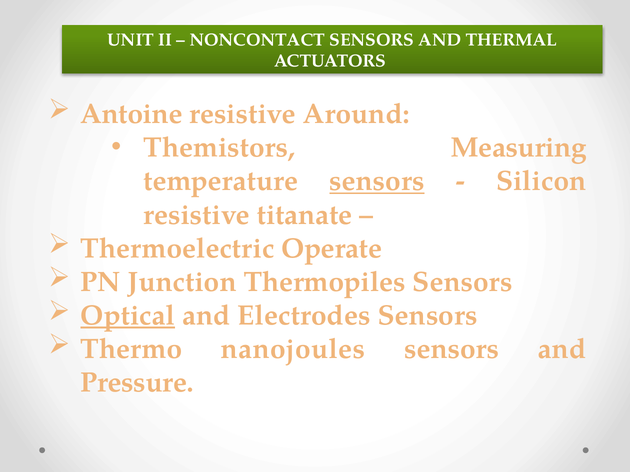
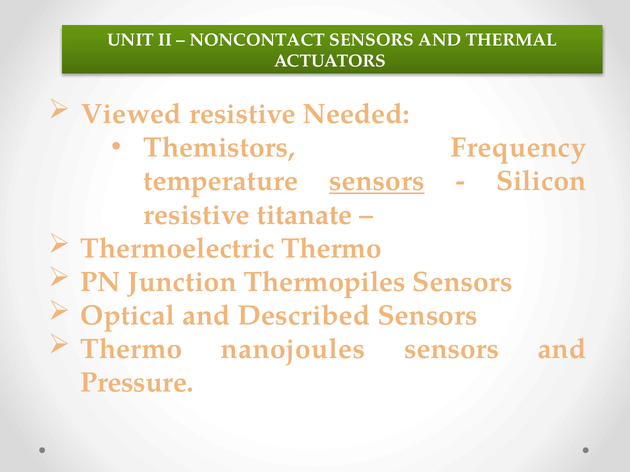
Antoine: Antoine -> Viewed (131, 114)
Around: Around -> Needed (356, 114)
Measuring: Measuring -> Frequency (519, 148)
Thermoelectric Operate: Operate -> Thermo (331, 249)
Optical underline: present -> none (128, 316)
Electrodes: Electrodes -> Described (304, 316)
